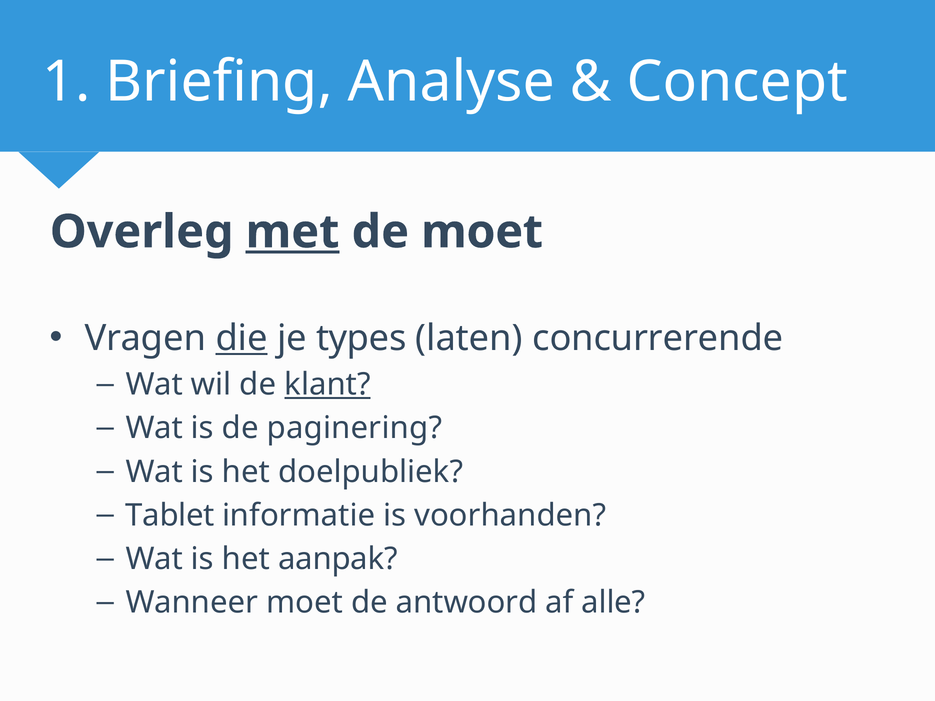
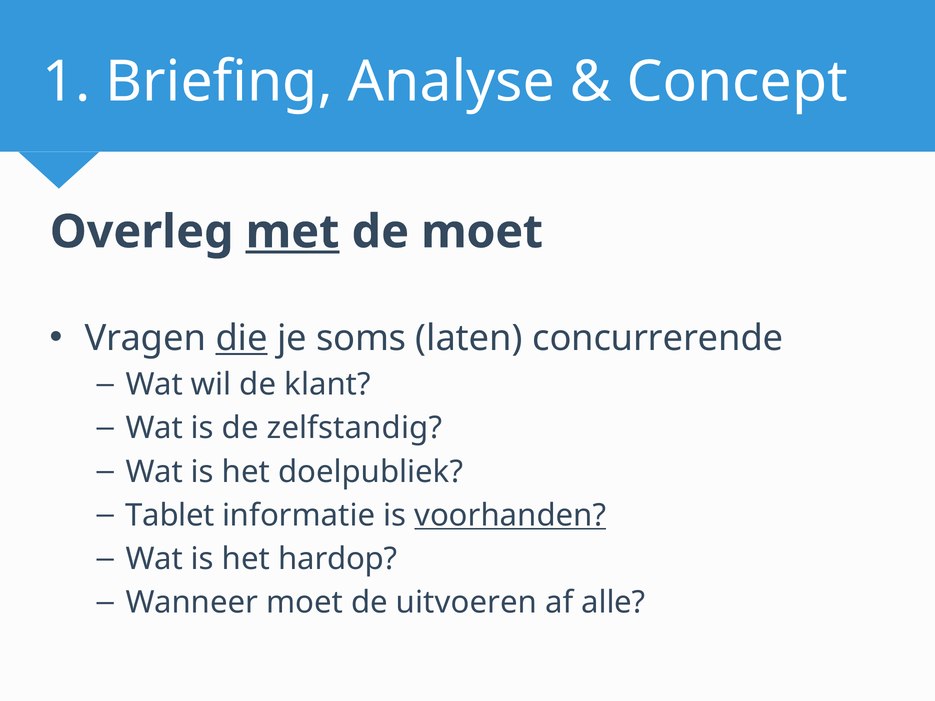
types: types -> soms (361, 338)
klant underline: present -> none (327, 385)
paginering: paginering -> zelfstandig (354, 428)
voorhanden underline: none -> present (510, 516)
aanpak: aanpak -> hardop (338, 559)
antwoord: antwoord -> uitvoeren (466, 603)
